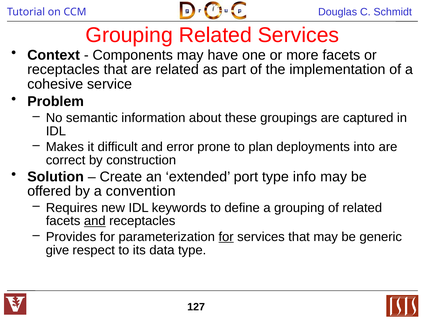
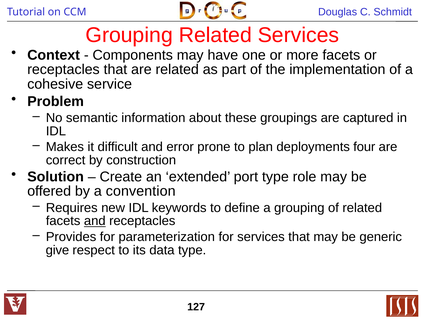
into: into -> four (364, 147)
info: info -> role (305, 177)
for underline: present -> none (226, 237)
